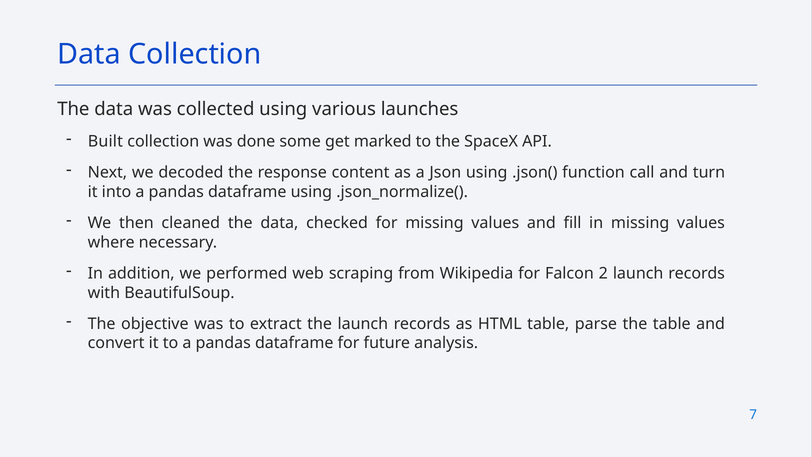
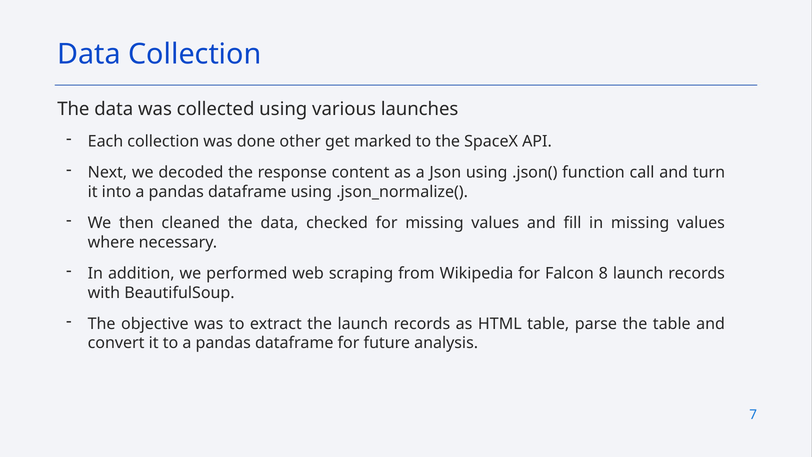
Built: Built -> Each (105, 141)
some: some -> other (300, 141)
2: 2 -> 8 (603, 273)
